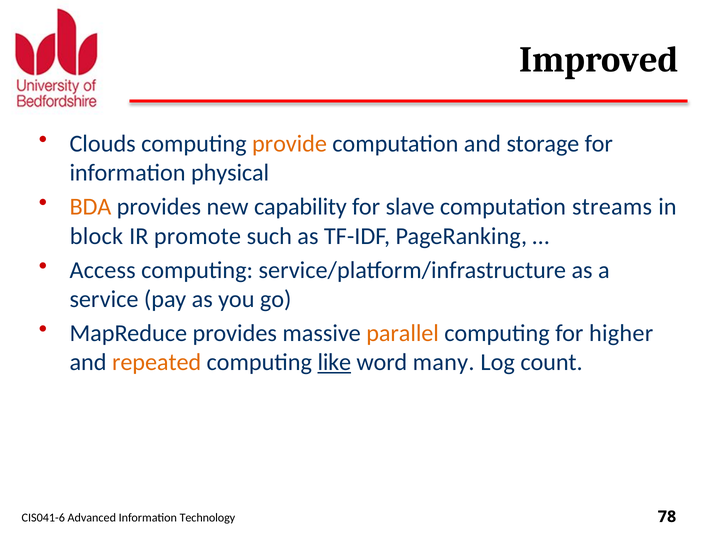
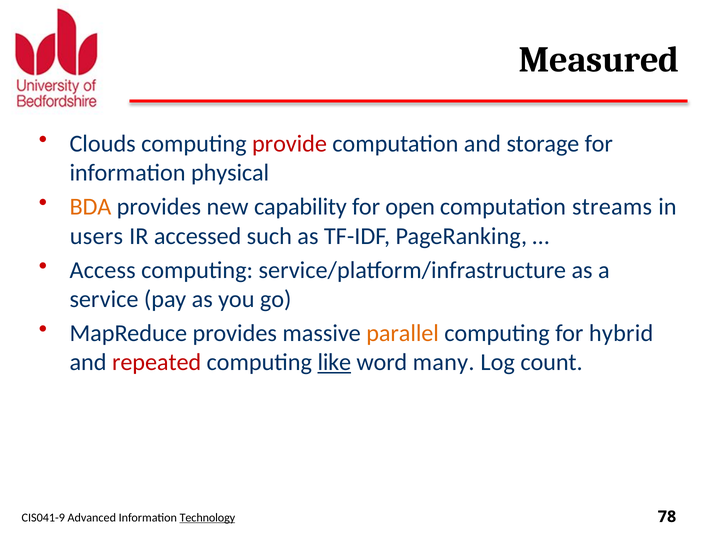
Improved: Improved -> Measured (599, 60)
provide colour: orange -> red (290, 144)
slave: slave -> open (410, 207)
block: block -> users (96, 236)
promote: promote -> accessed (198, 236)
higher: higher -> hybrid (621, 333)
repeated colour: orange -> red (157, 362)
CIS041-6: CIS041-6 -> CIS041-9 (43, 518)
Technology underline: none -> present (207, 518)
